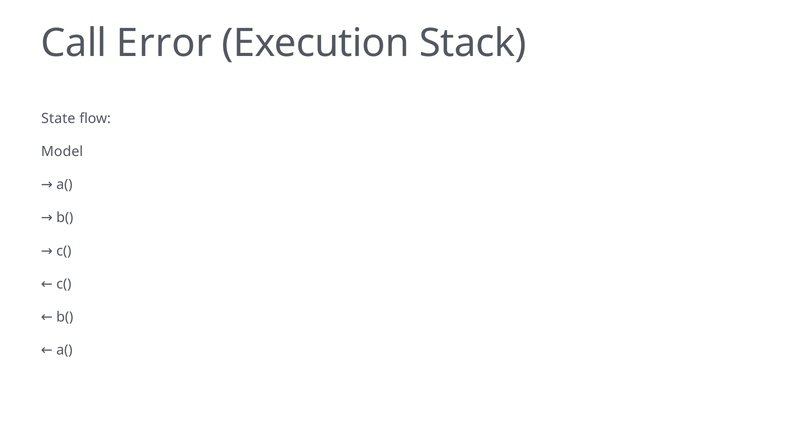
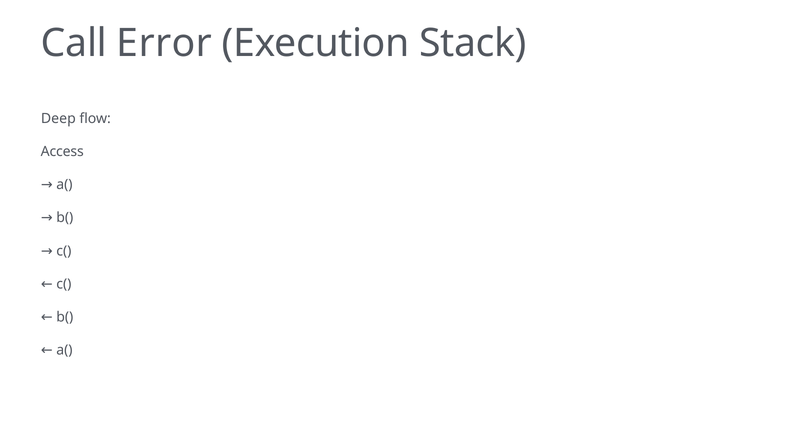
State: State -> Deep (58, 119)
Model: Model -> Access (62, 152)
